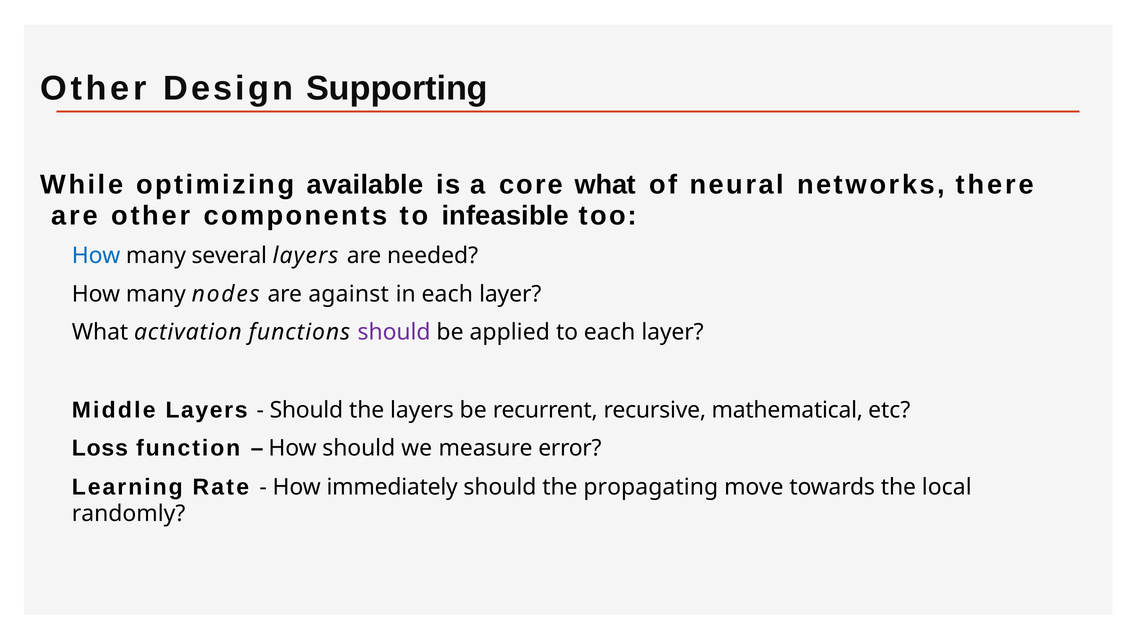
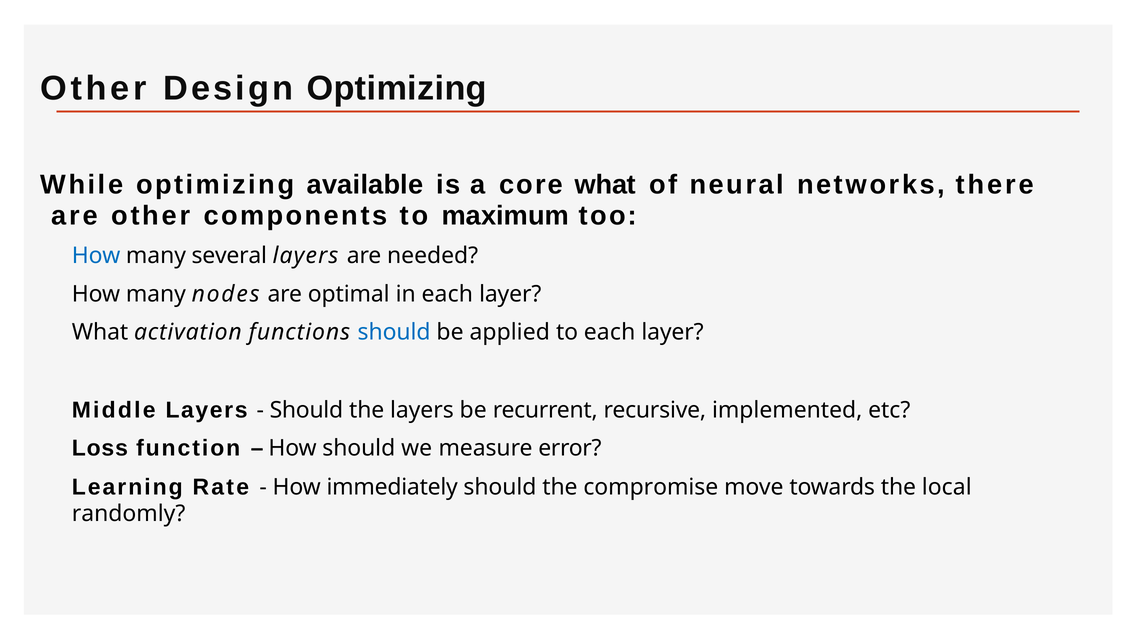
Design Supporting: Supporting -> Optimizing (397, 89)
infeasible: infeasible -> maximum (505, 216)
against: against -> optimal (349, 294)
should colour: purple -> blue (394, 332)
mathematical: mathematical -> implemented (787, 410)
propagating: propagating -> compromise (651, 487)
